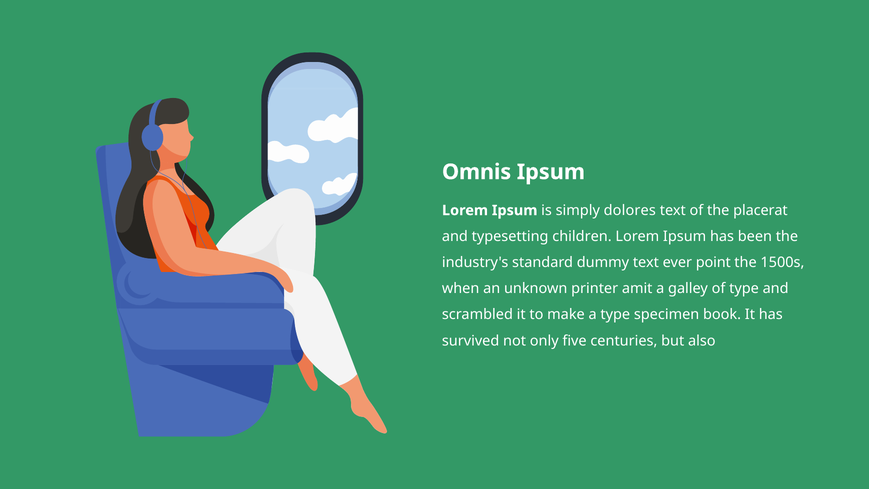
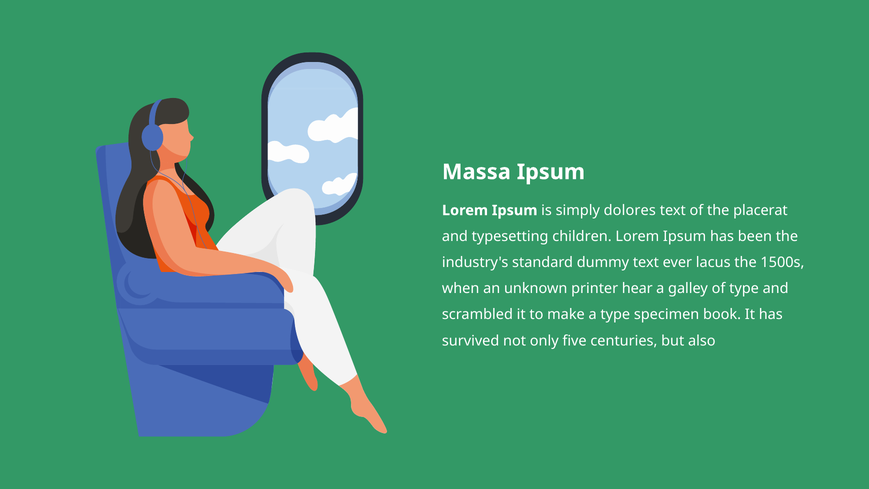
Omnis: Omnis -> Massa (476, 172)
point: point -> lacus (713, 262)
amit: amit -> hear (637, 289)
